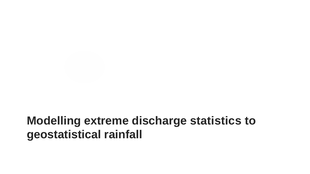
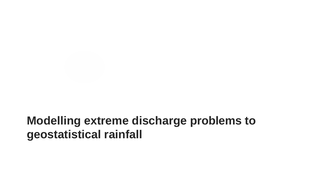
statistics: statistics -> problems (216, 121)
